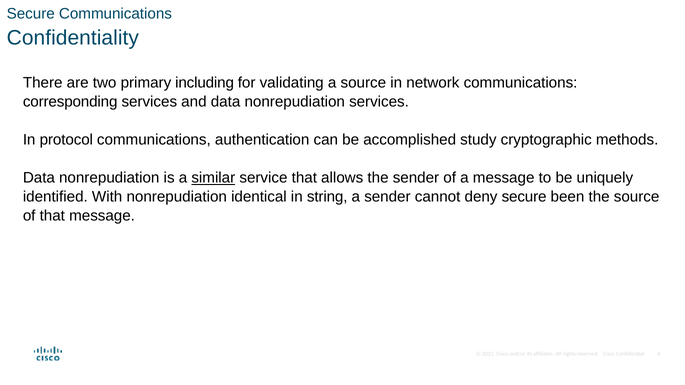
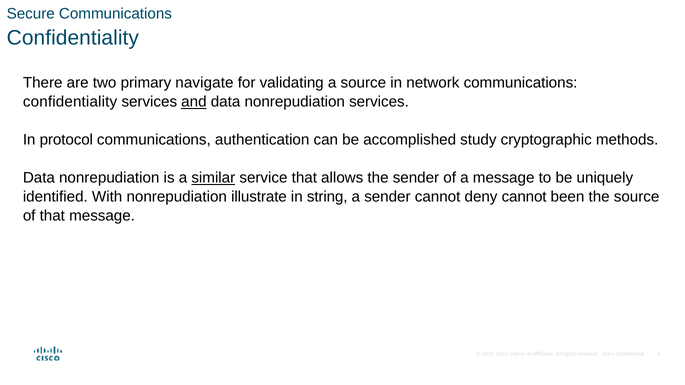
including: including -> navigate (204, 83)
corresponding: corresponding -> confidentiality (70, 102)
and underline: none -> present (194, 102)
identical: identical -> illustrate (259, 197)
deny secure: secure -> cannot (524, 197)
